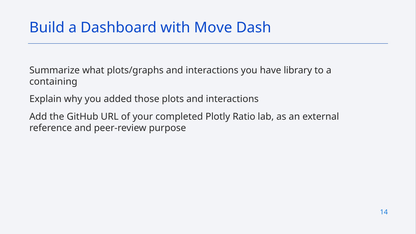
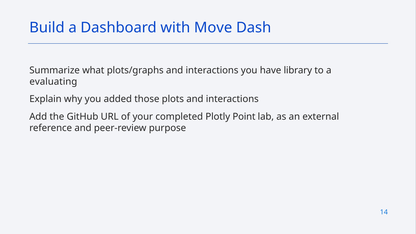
containing: containing -> evaluating (53, 82)
Ratio: Ratio -> Point (244, 117)
